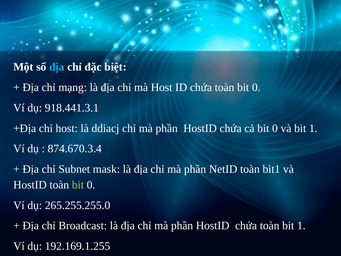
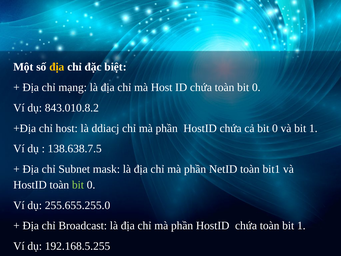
địa colour: light blue -> yellow (57, 67)
918.441.3.1: 918.441.3.1 -> 843.010.8.2 (72, 108)
874.670.3.4: 874.670.3.4 -> 138.638.7.5 (75, 149)
265.255.255.0: 265.255.255.0 -> 255.655.255.0 (78, 205)
192.169.1.255: 192.169.1.255 -> 192.168.5.255 (78, 246)
